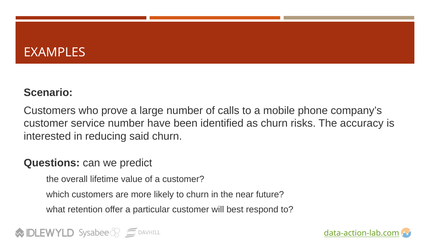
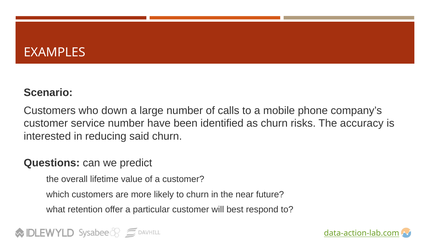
prove: prove -> down (114, 110)
